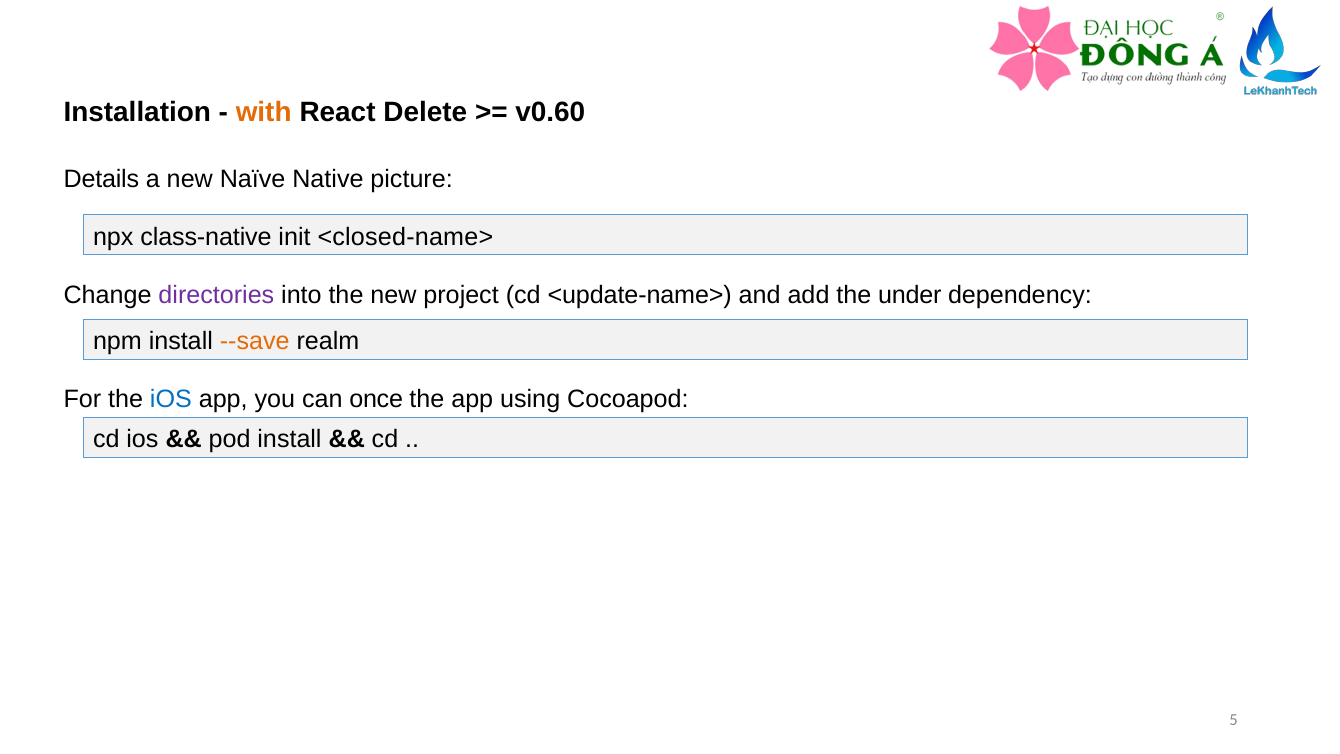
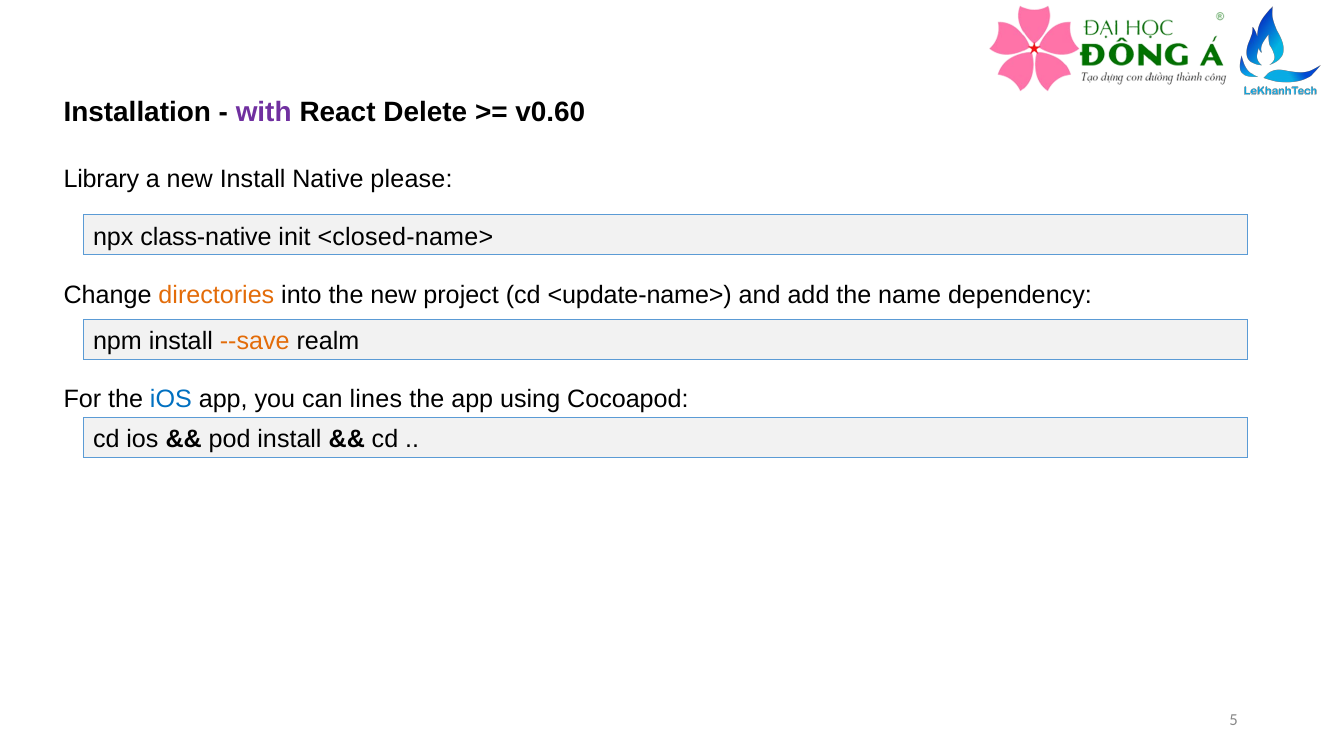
with colour: orange -> purple (264, 112)
Details: Details -> Library (101, 179)
new Naïve: Naïve -> Install (253, 179)
picture: picture -> please (412, 179)
directories colour: purple -> orange (216, 296)
under: under -> name (910, 296)
once: once -> lines (376, 399)
